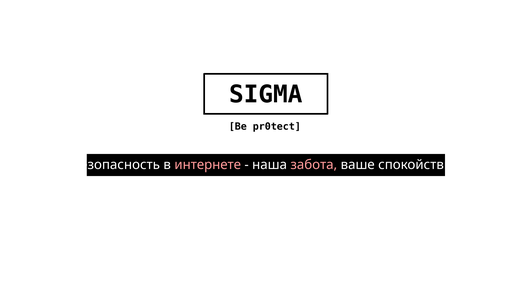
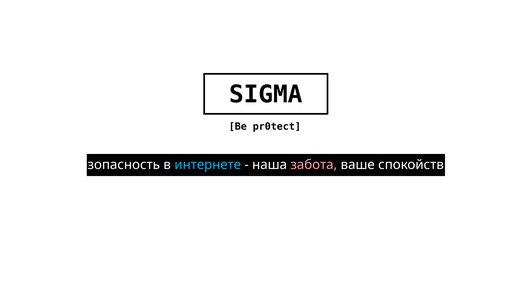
интернете colour: pink -> light blue (208, 165)
